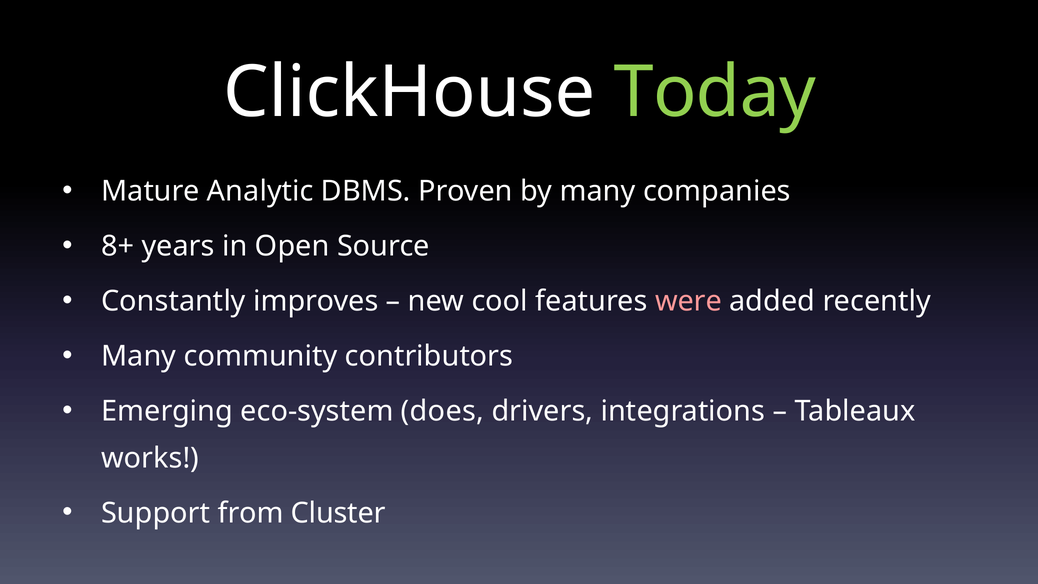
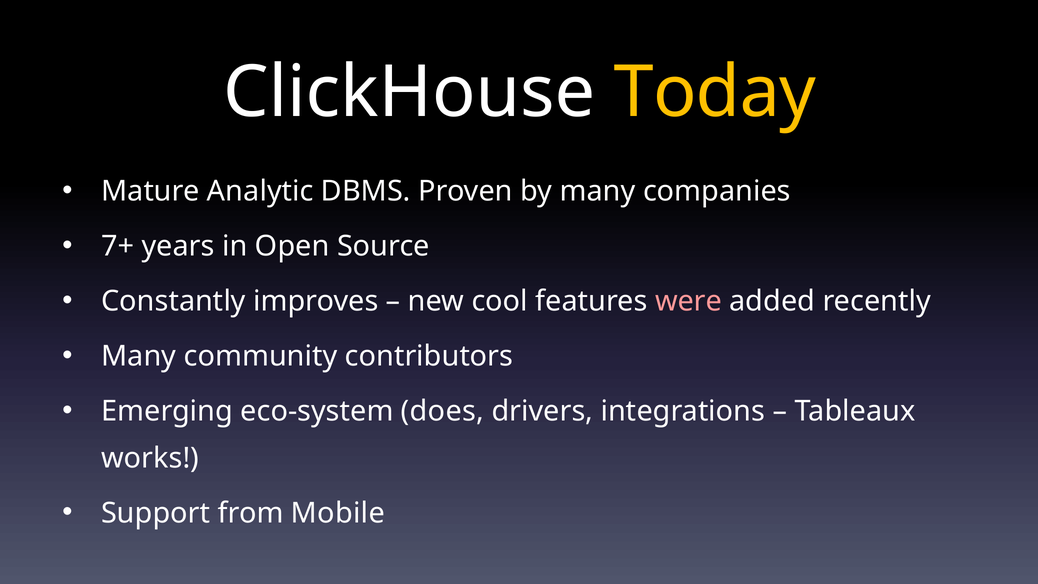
Today colour: light green -> yellow (715, 92)
8+: 8+ -> 7+ (118, 246)
Cluster: Cluster -> Mobile (338, 513)
